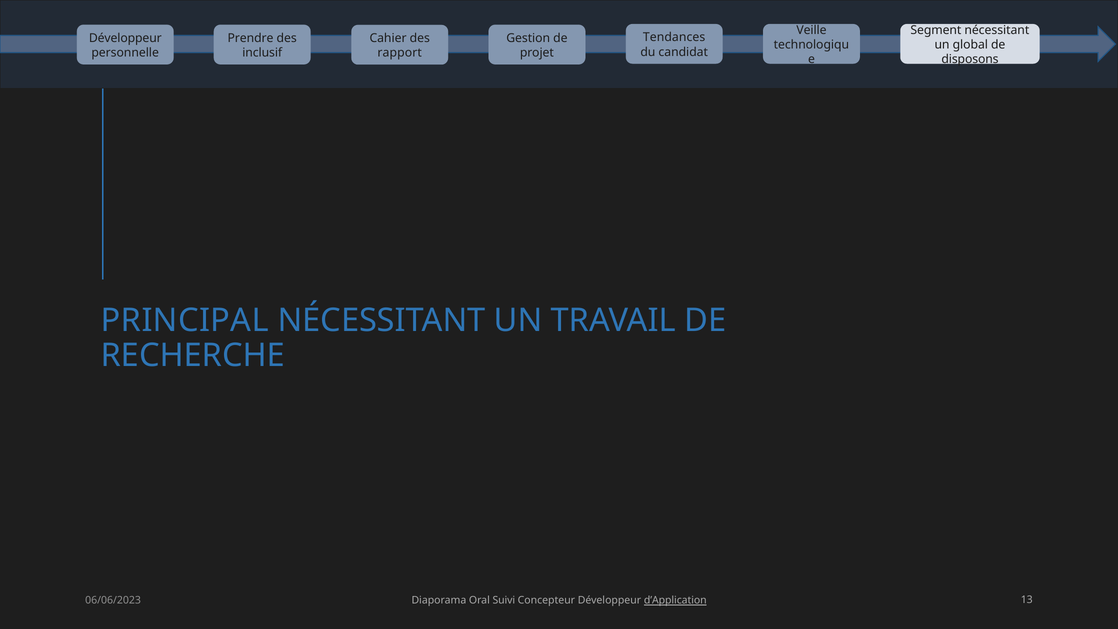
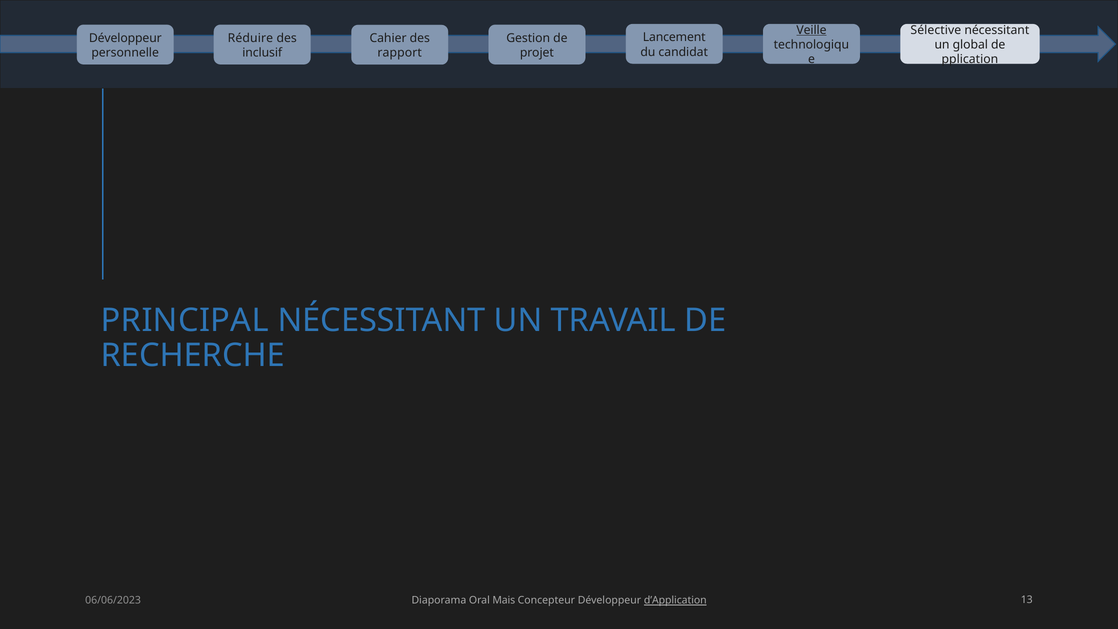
Veille underline: none -> present (811, 30)
Segment: Segment -> Sélective (936, 30)
Tendances: Tendances -> Lancement (674, 37)
Prendre: Prendre -> Réduire (250, 38)
disposons: disposons -> pplication (970, 59)
Suivi: Suivi -> Mais (504, 600)
